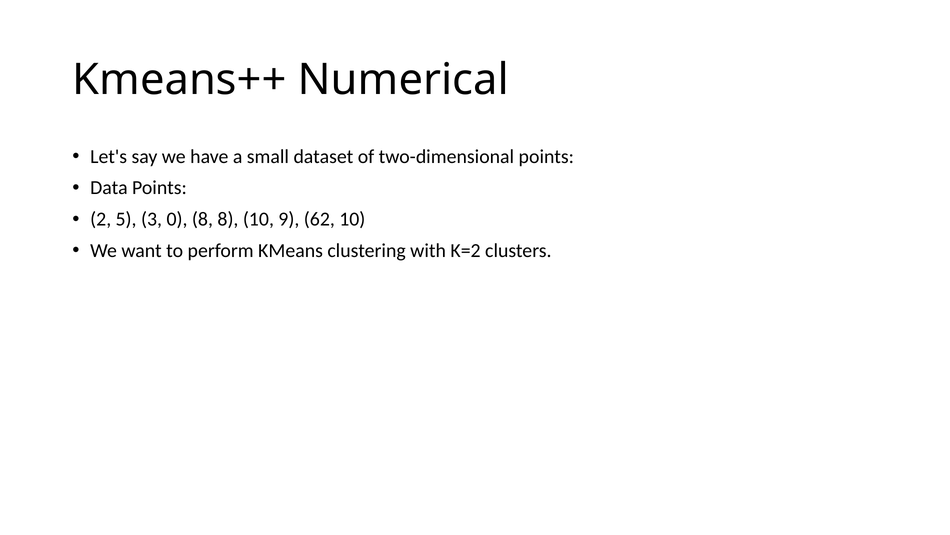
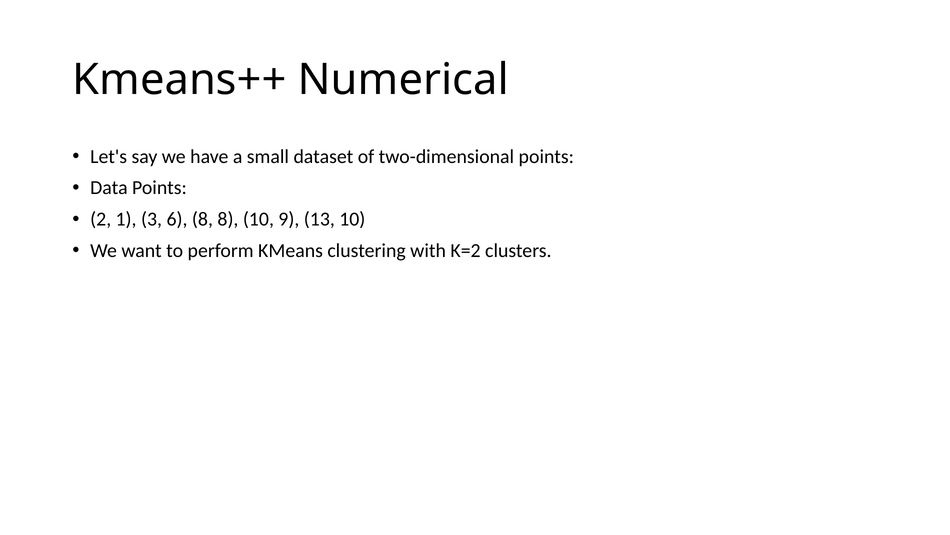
5: 5 -> 1 (126, 219)
0: 0 -> 6 (177, 219)
62: 62 -> 13 (319, 219)
